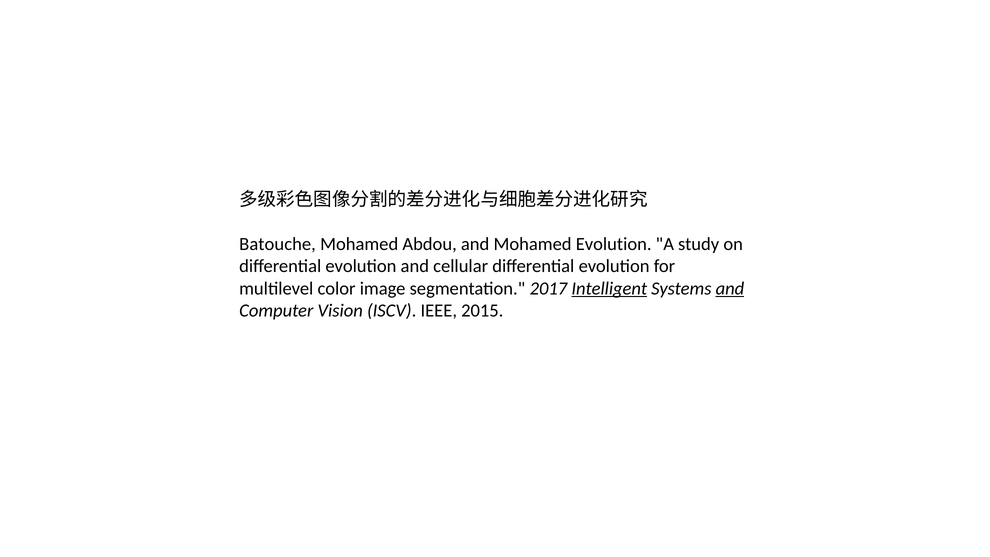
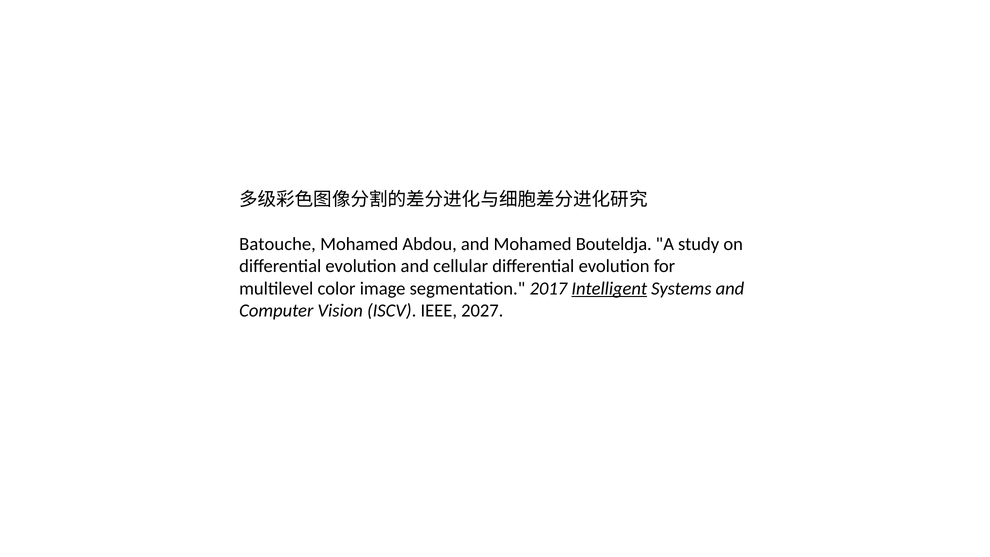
Mohamed Evolution: Evolution -> Bouteldja (614, 244)
and underline: present -> none (730, 289)
2015: 2015 -> 2027 (482, 311)
